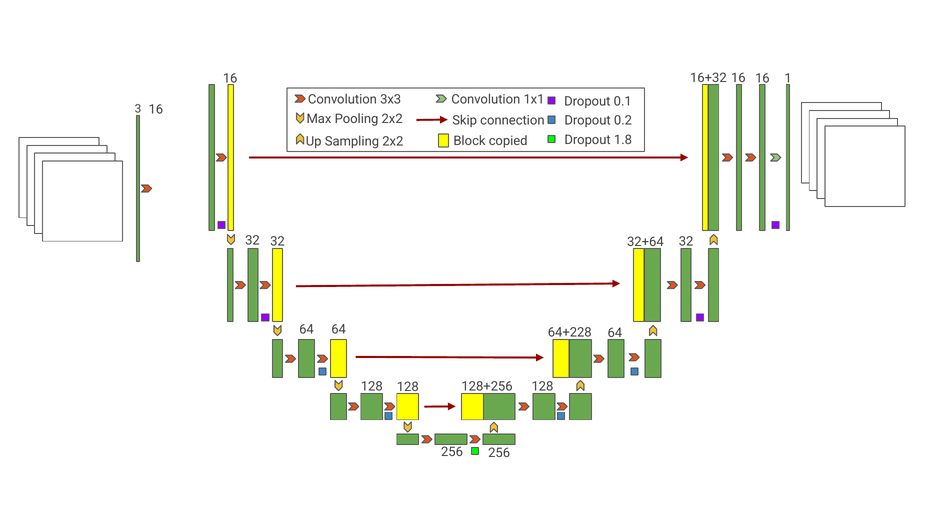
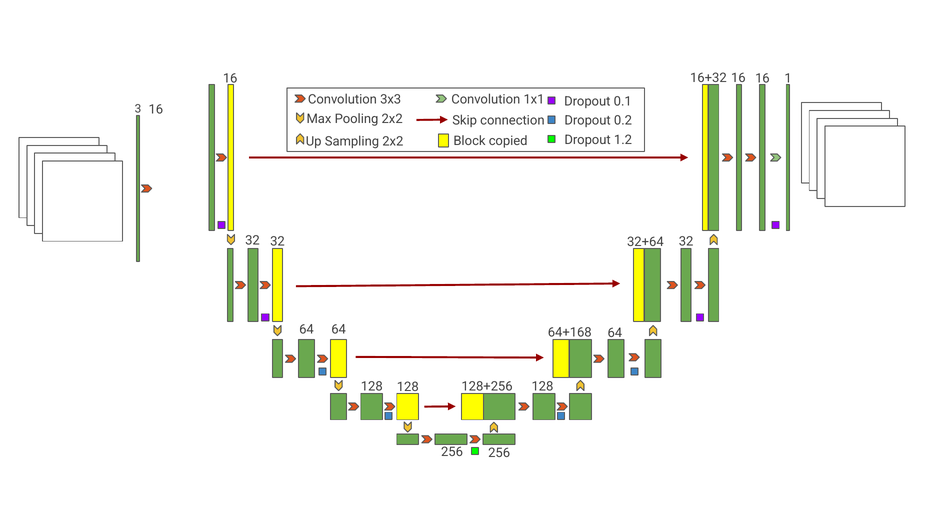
1.8: 1.8 -> 1.2 (623, 140)
64+228: 64+228 -> 64+168 (570, 332)
